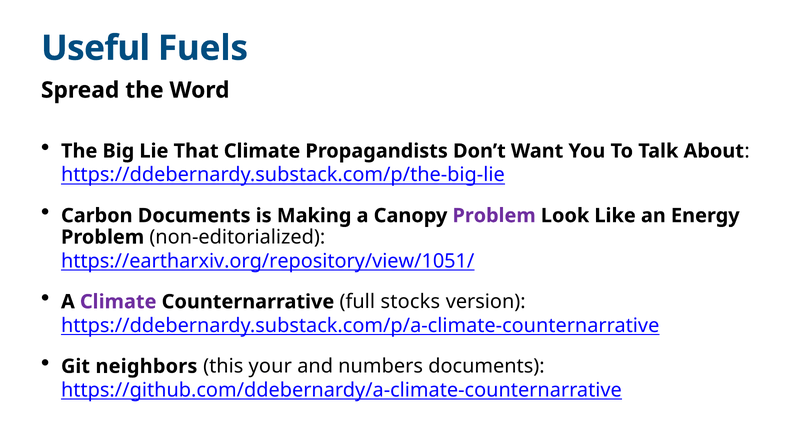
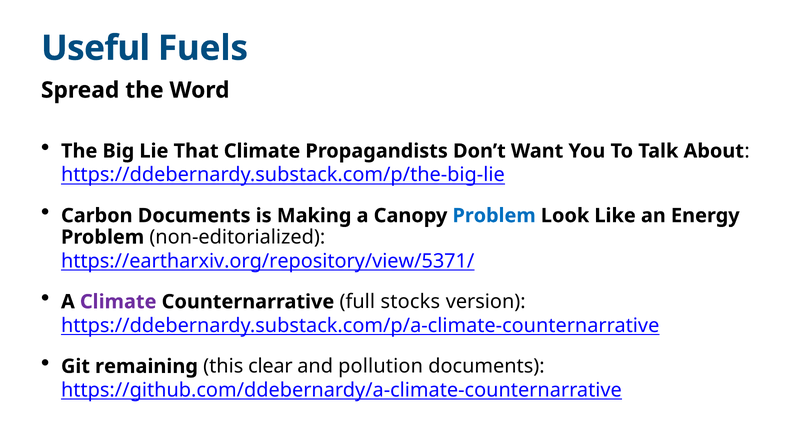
Problem colour: purple -> blue (494, 216)
https://eartharxiv.org/repository/view/1051/: https://eartharxiv.org/repository/view/1051/ -> https://eartharxiv.org/repository/view/5371/ (268, 261)
neighbors: neighbors -> remaining (147, 367)
your: your -> clear (270, 367)
numbers: numbers -> pollution (381, 367)
